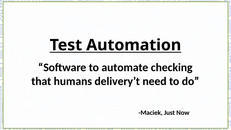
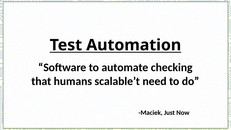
delivery’t: delivery’t -> scalable’t (117, 81)
